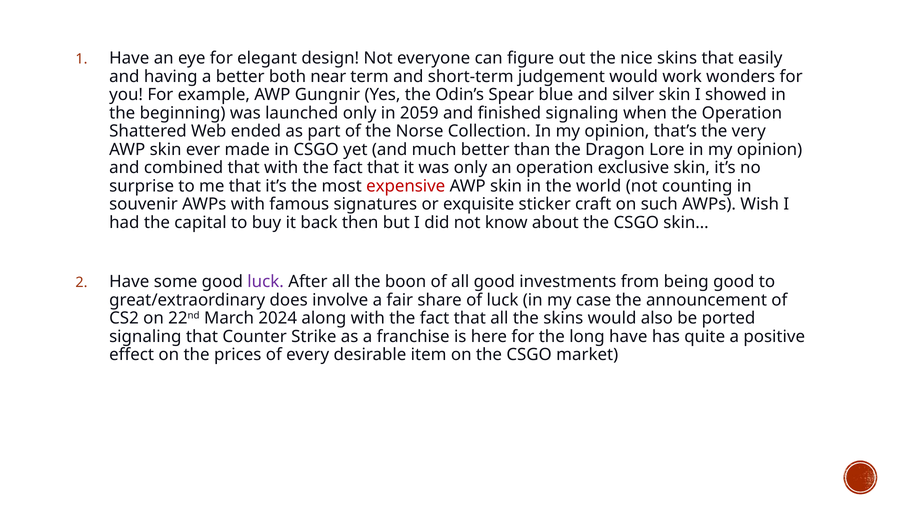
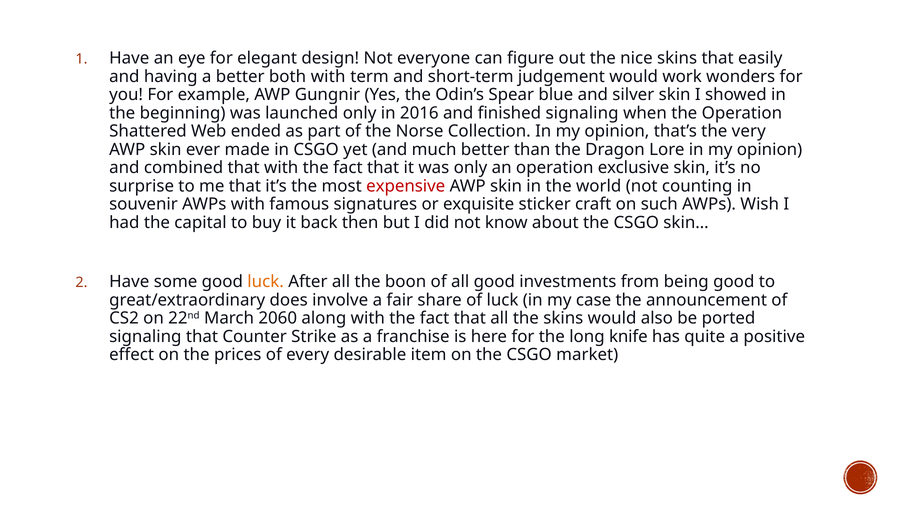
both near: near -> with (328, 77)
2059: 2059 -> 2016 (419, 113)
luck colour: purple -> orange (266, 282)
2024: 2024 -> 2060 (278, 318)
long have: have -> knife (628, 337)
